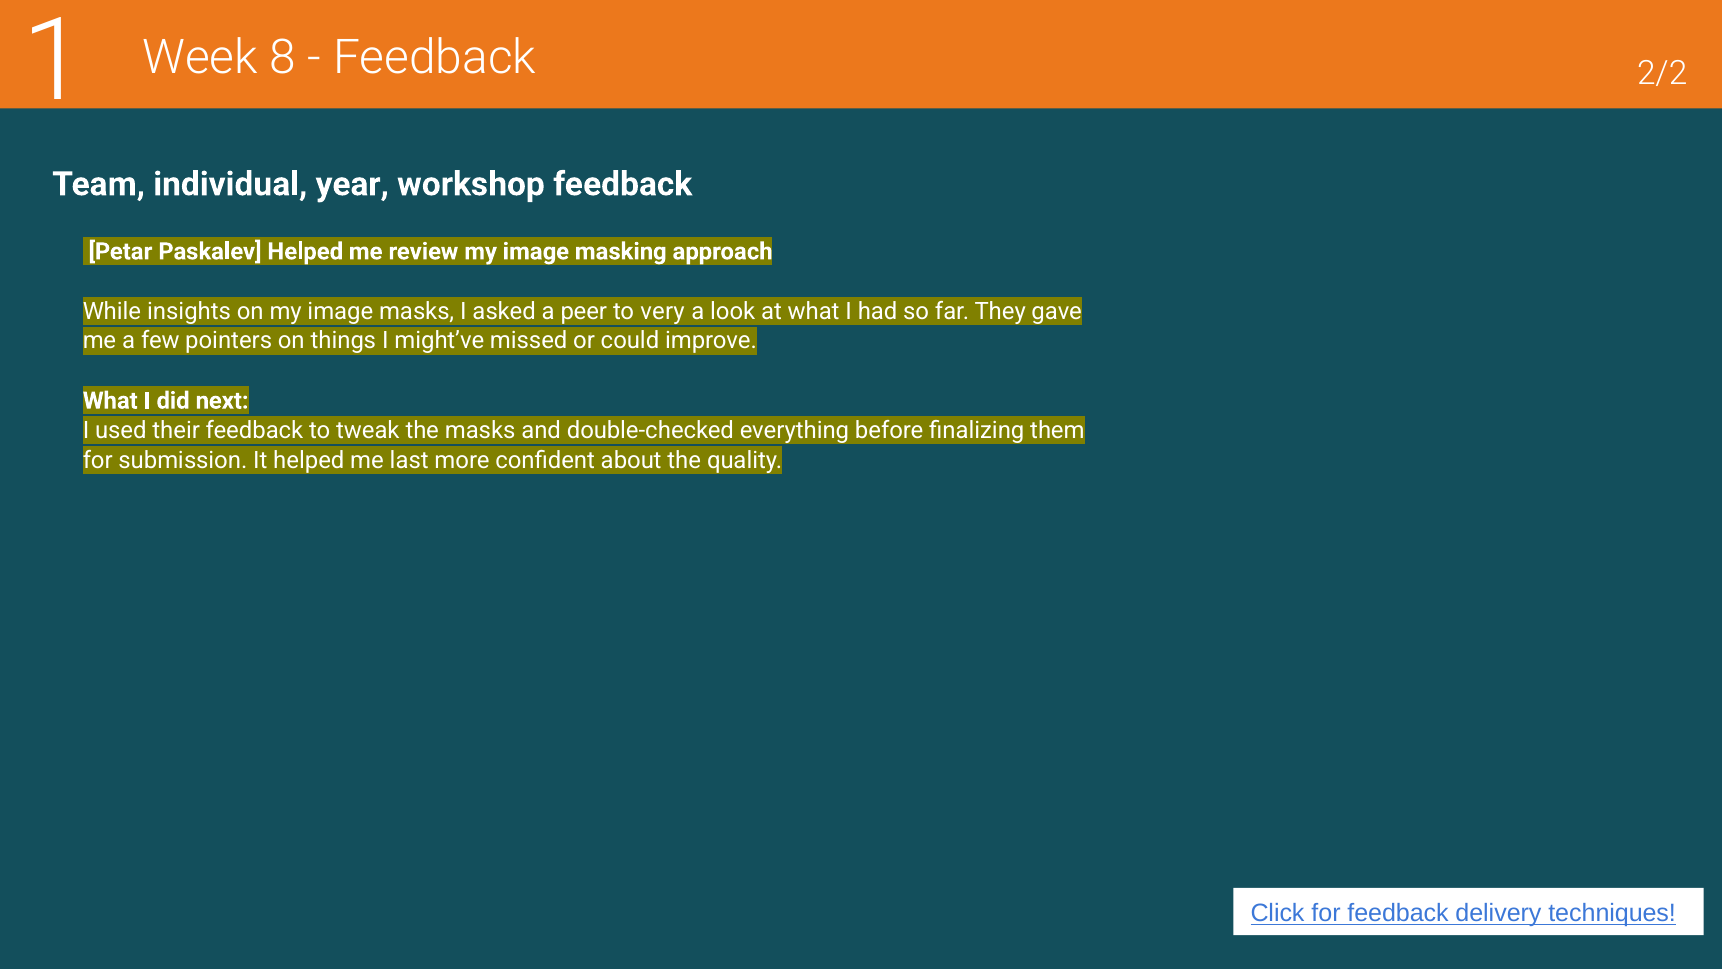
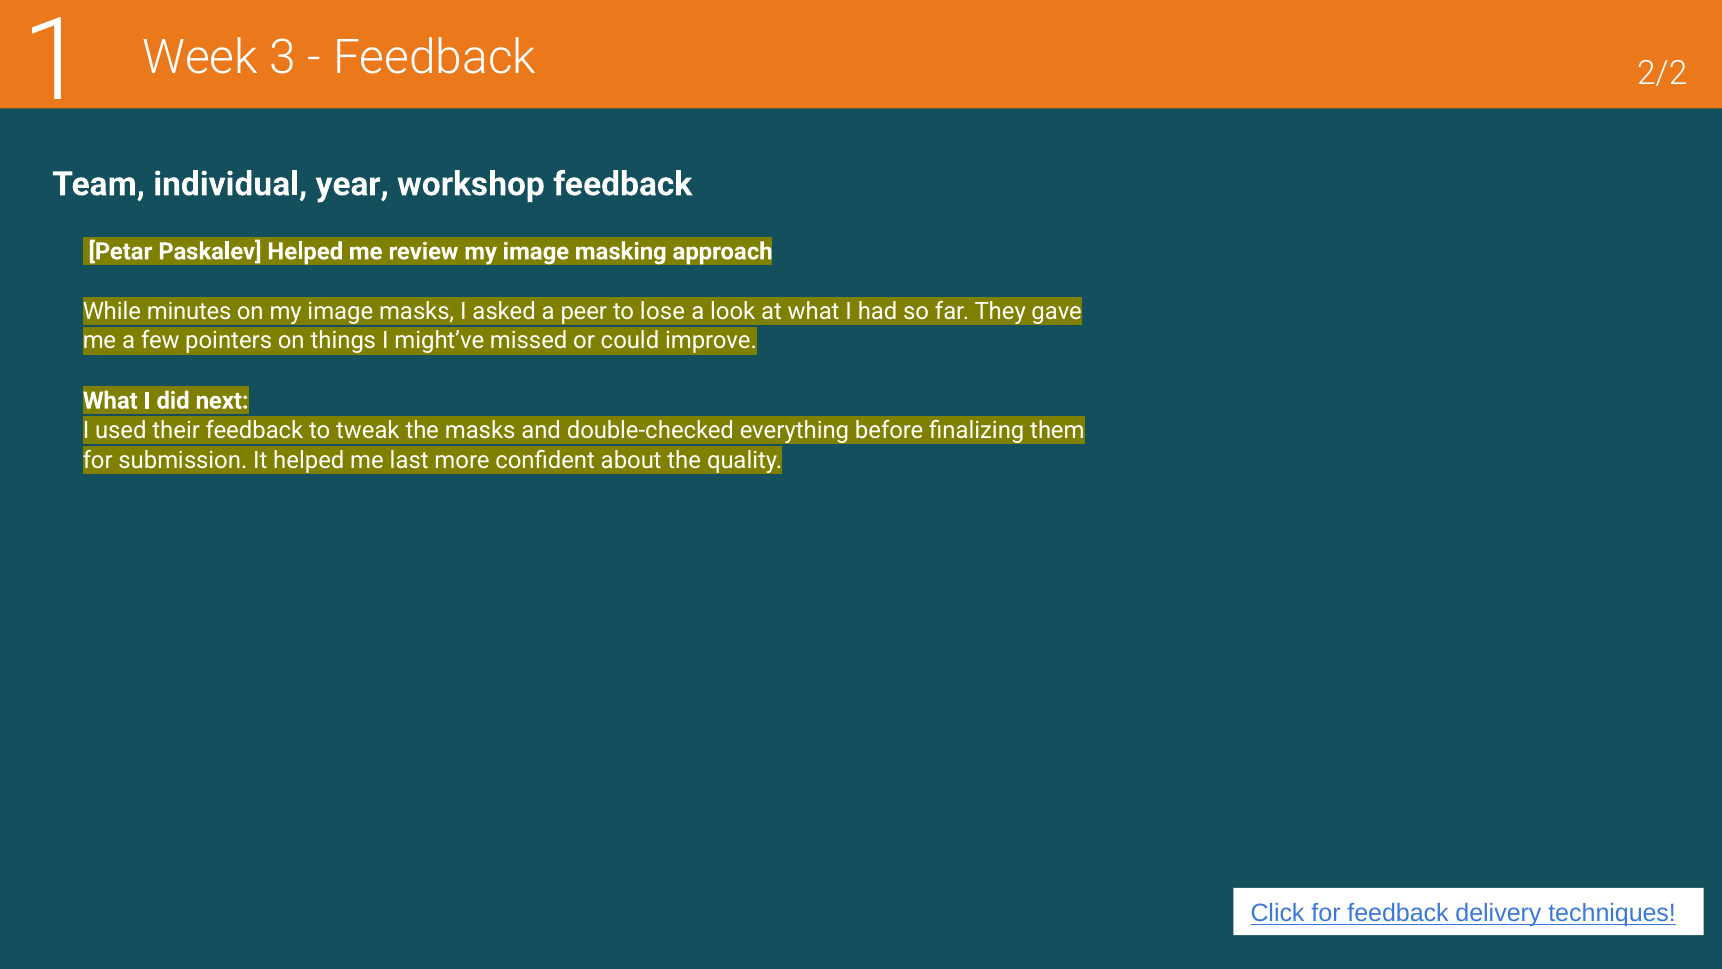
8: 8 -> 3 (283, 57)
insights: insights -> minutes (189, 311)
very: very -> lose (663, 311)
